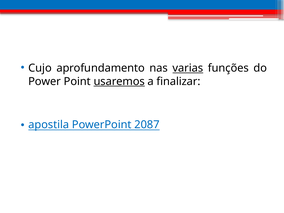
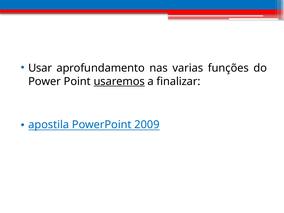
Cujo: Cujo -> Usar (40, 68)
varias underline: present -> none (188, 68)
2087: 2087 -> 2009 (147, 125)
